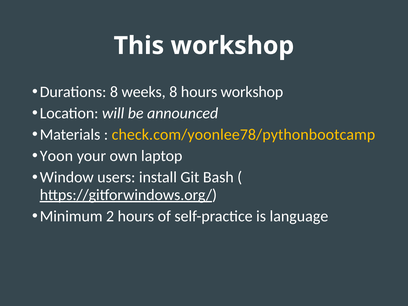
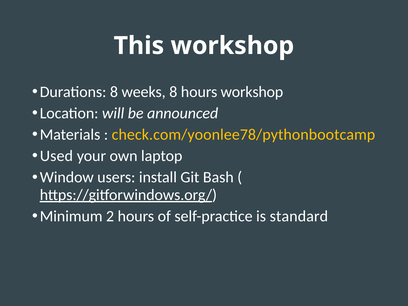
Yoon: Yoon -> Used (56, 156)
language: language -> standard (299, 216)
